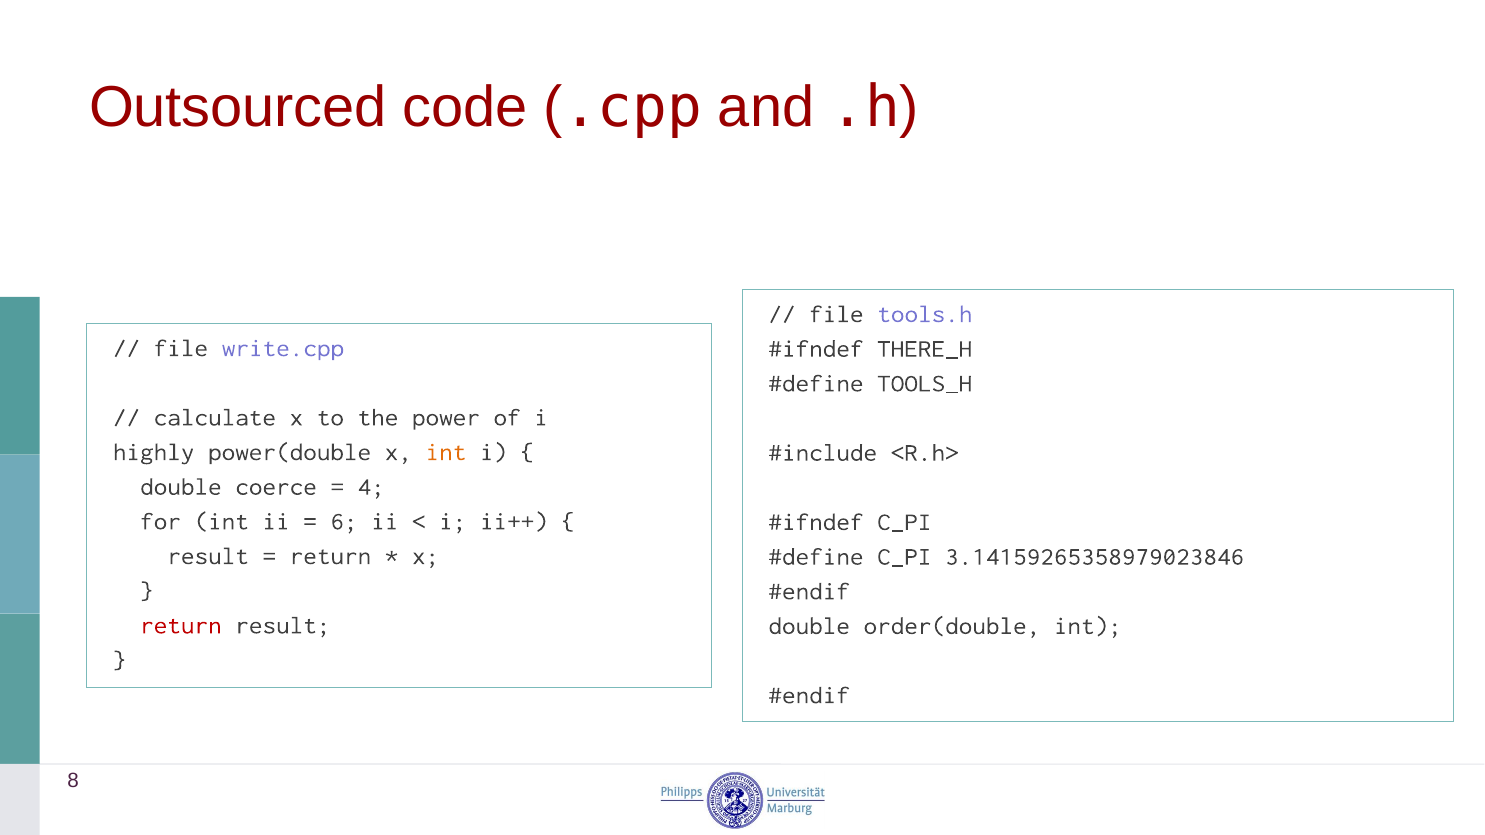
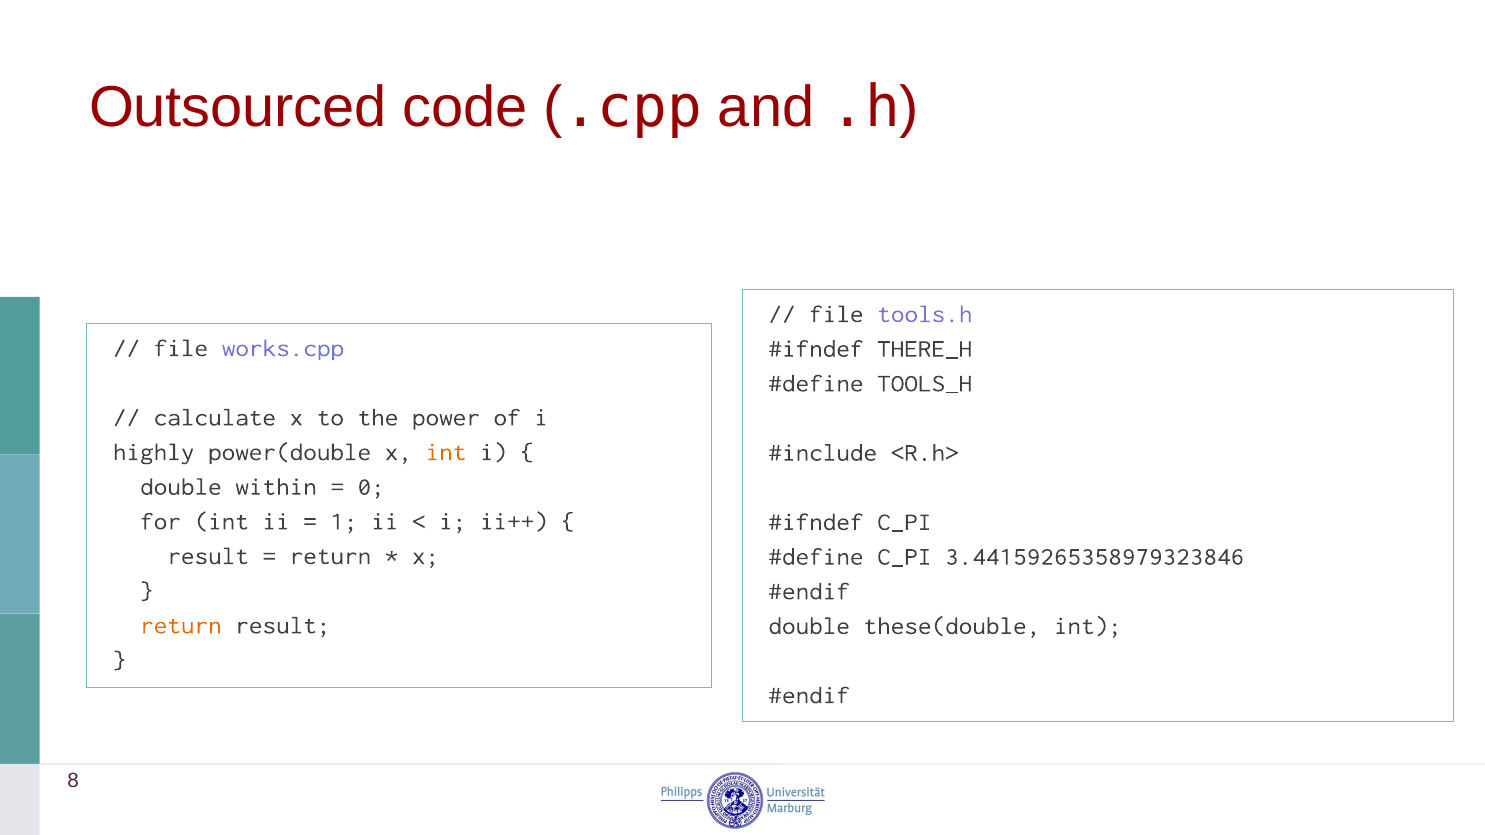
write.cpp: write.cpp -> works.cpp (283, 348)
coerce: coerce -> within (276, 487)
4: 4 -> 0 (371, 487)
6: 6 -> 1 (344, 521)
3.14159265358979023846: 3.14159265358979023846 -> 3.44159265358979323846 (1095, 557)
return colour: red -> orange (181, 625)
order(double: order(double -> these(double (952, 626)
